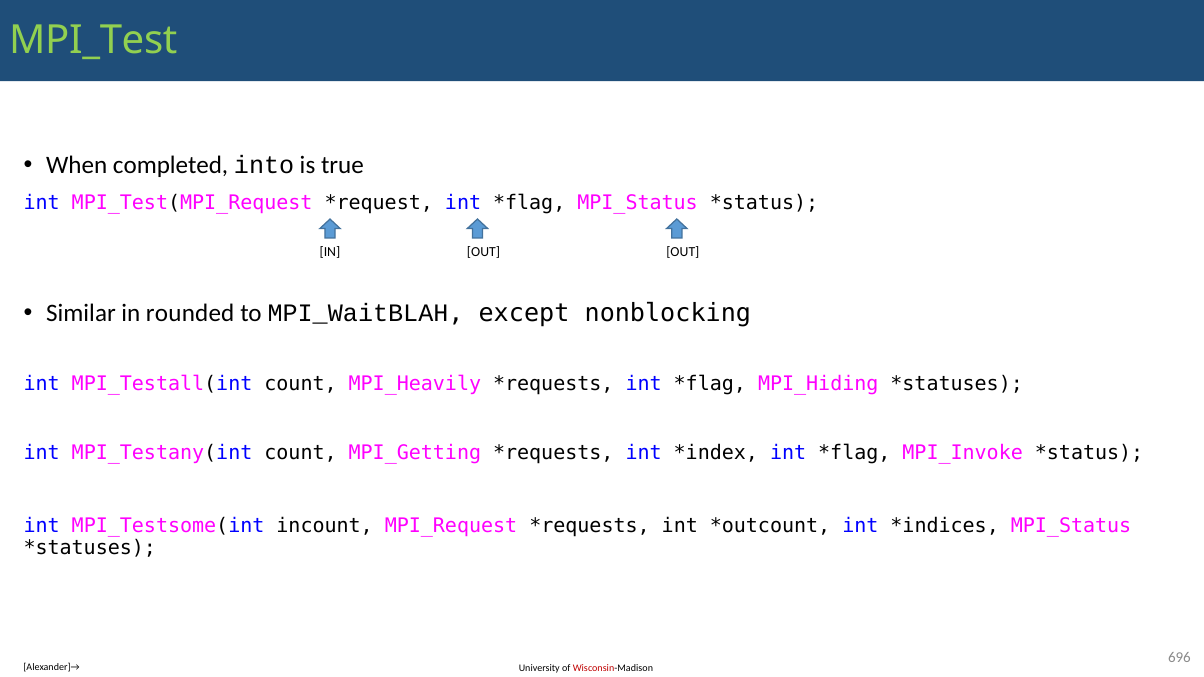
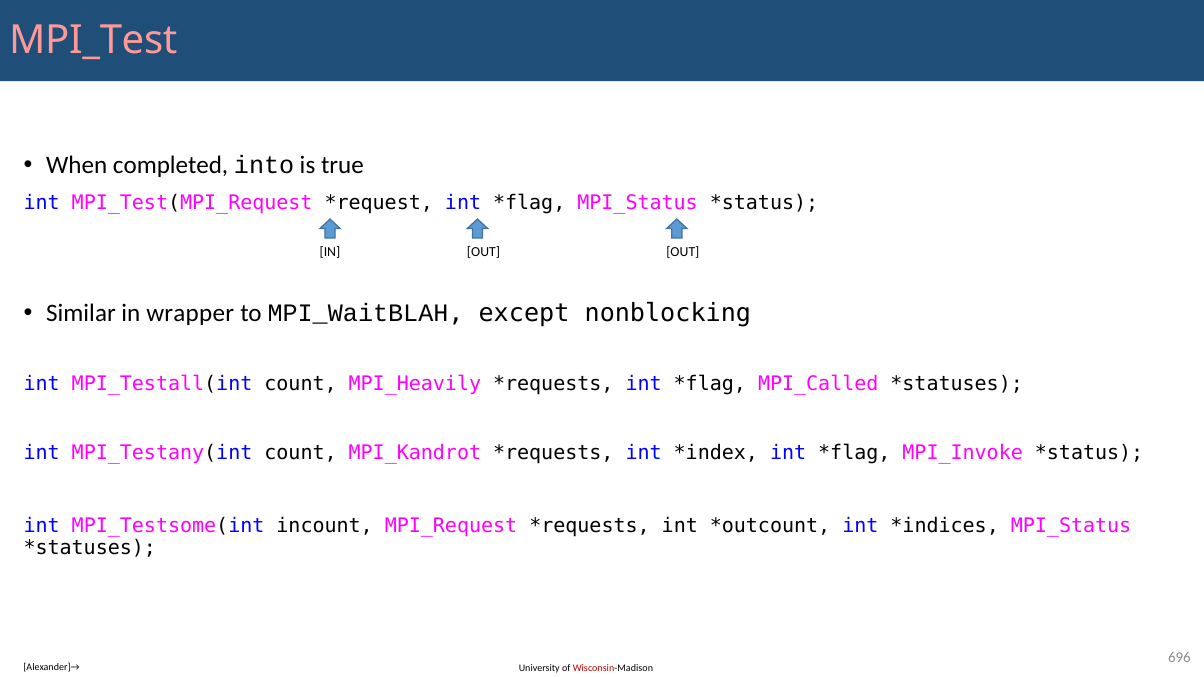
MPI_Test colour: light green -> pink (93, 40)
rounded: rounded -> wrapper (190, 313)
MPI_Hiding: MPI_Hiding -> MPI_Called (818, 384)
MPI_Getting: MPI_Getting -> MPI_Kandrot (415, 453)
